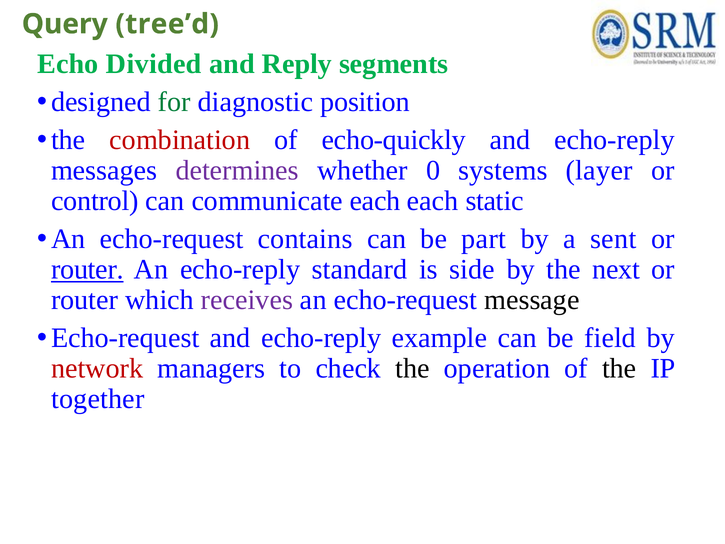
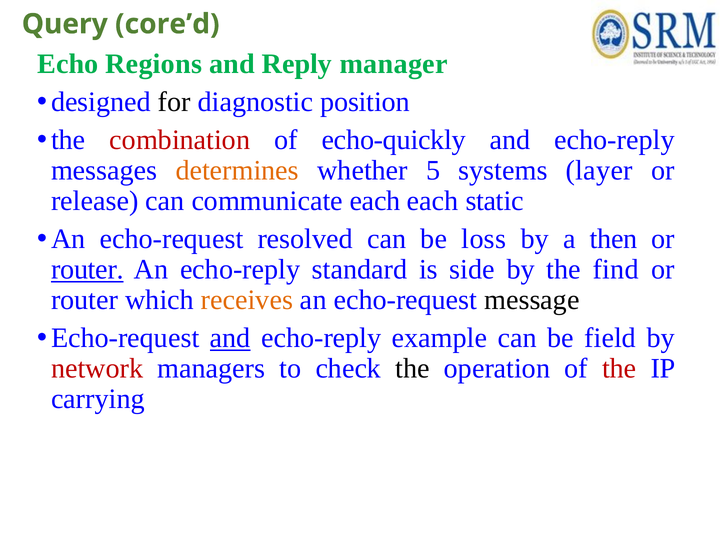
tree’d: tree’d -> core’d (167, 24)
Divided: Divided -> Regions (154, 64)
segments: segments -> manager (394, 64)
for colour: green -> black (174, 102)
determines colour: purple -> orange (237, 171)
0: 0 -> 5 (433, 171)
control: control -> release (95, 201)
contains: contains -> resolved (305, 239)
part: part -> loss (484, 239)
sent: sent -> then (614, 239)
next: next -> find (616, 269)
receives colour: purple -> orange (247, 300)
and underline: none -> present (230, 338)
the colour: black -> red (619, 368)
together: together -> carrying (98, 399)
